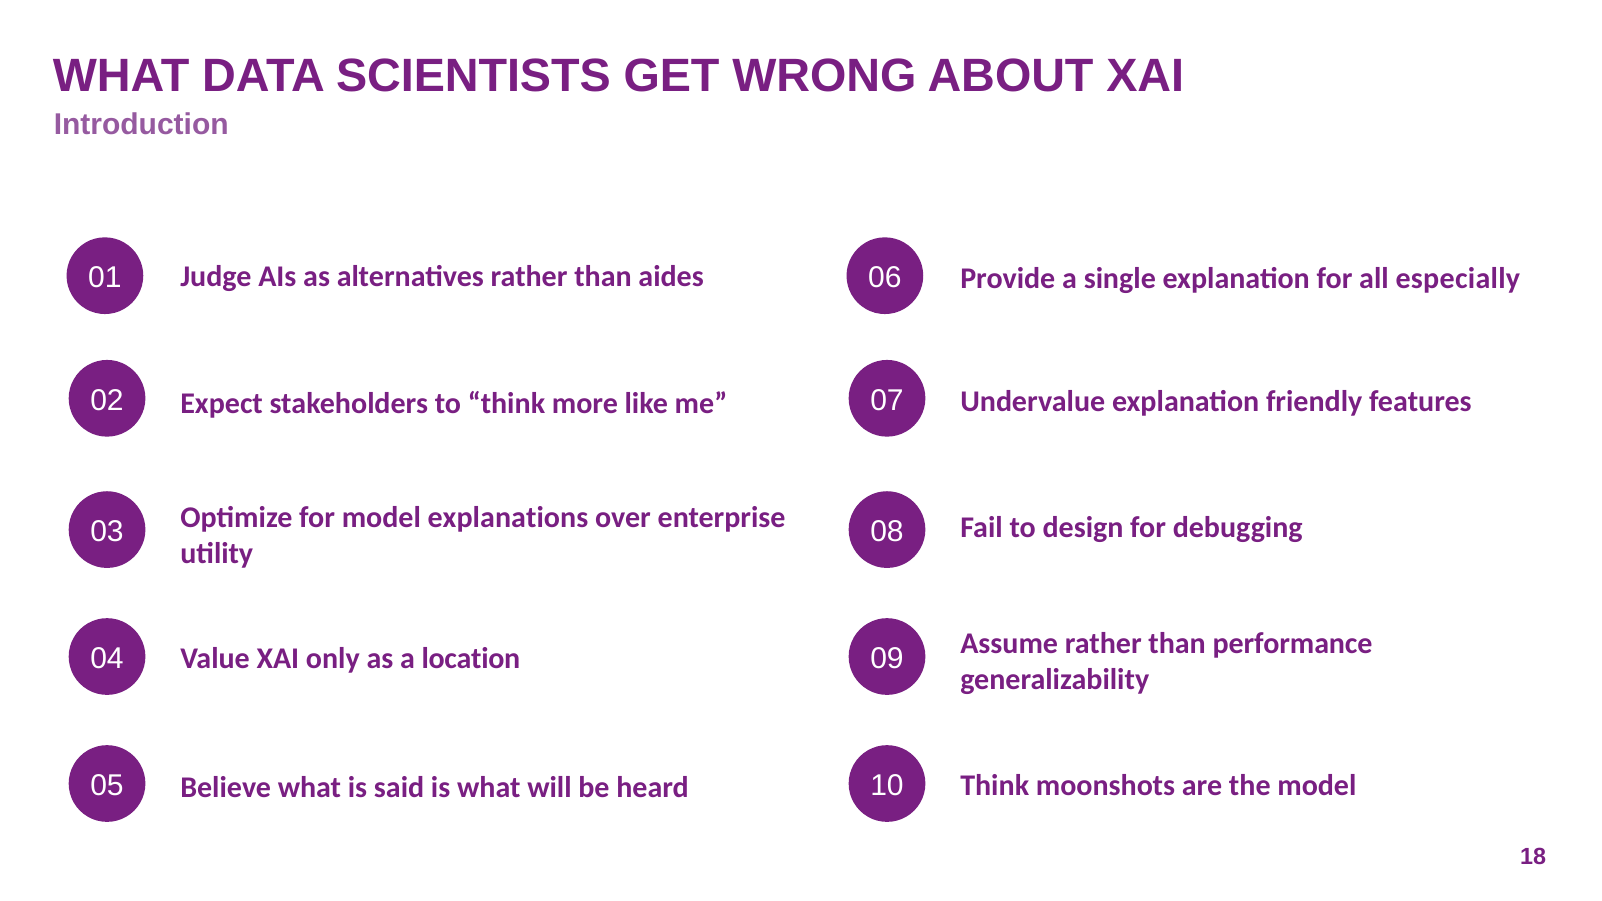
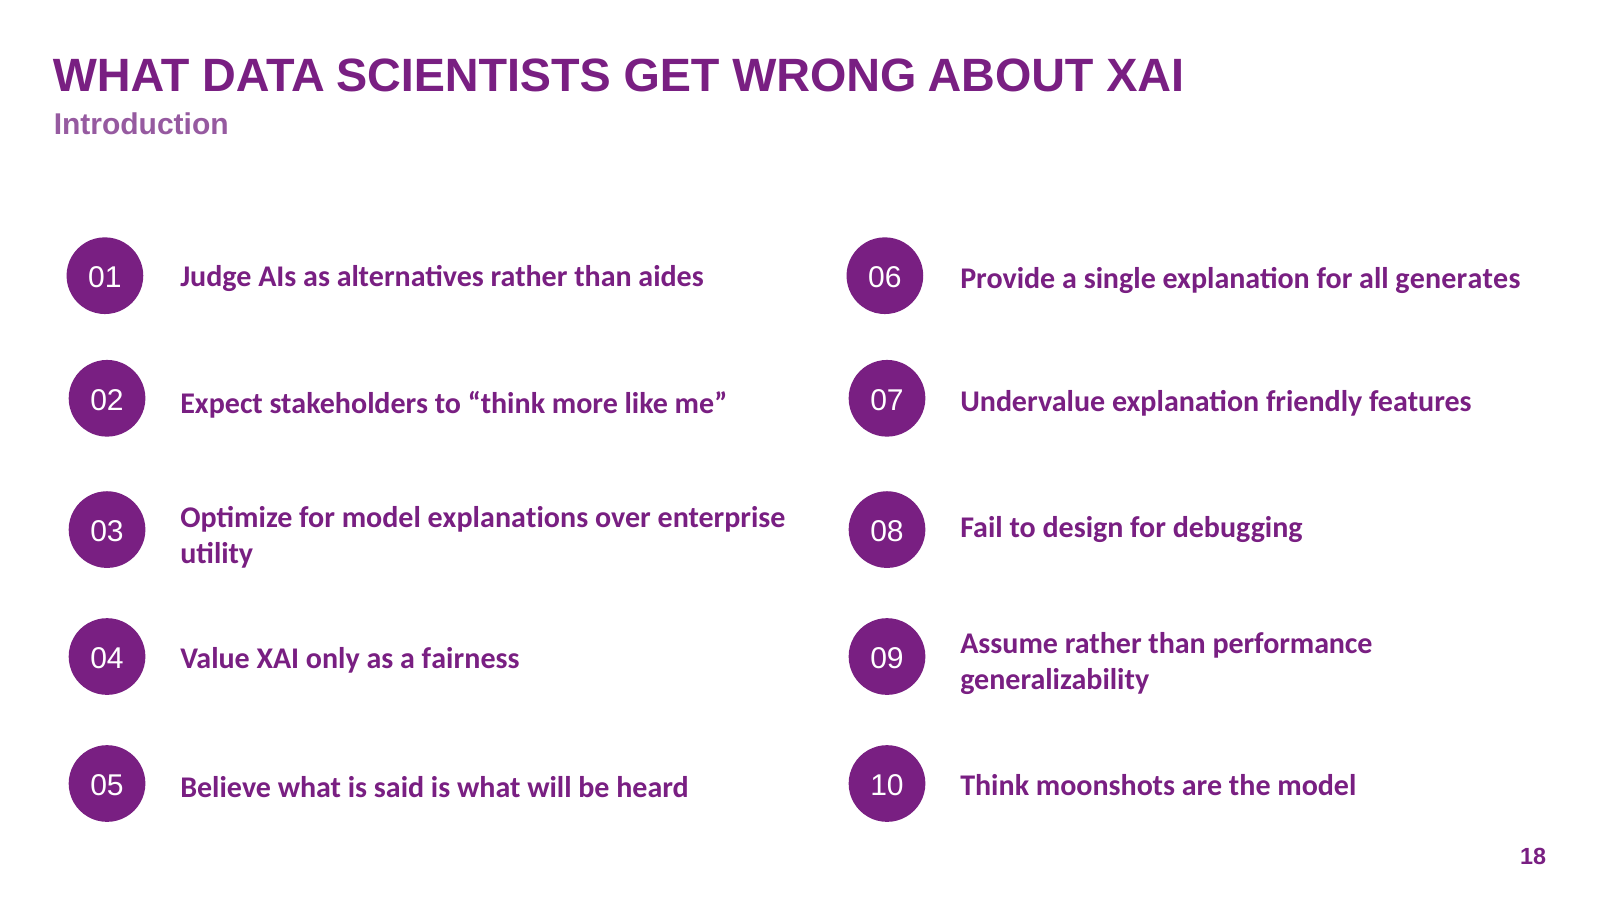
especially: especially -> generates (1458, 279)
location: location -> fairness (471, 659)
